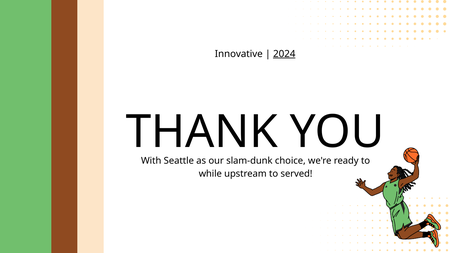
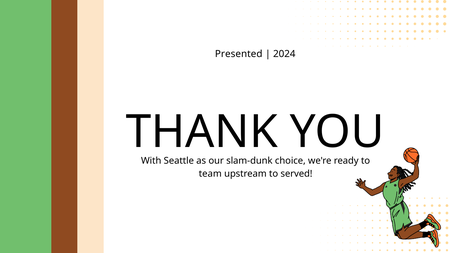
Innovative: Innovative -> Presented (239, 54)
2024 underline: present -> none (284, 54)
while: while -> team (210, 174)
